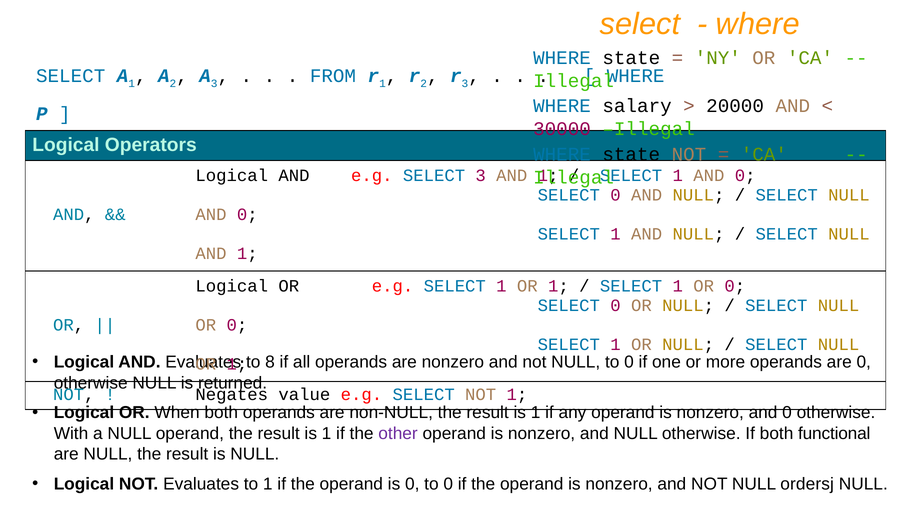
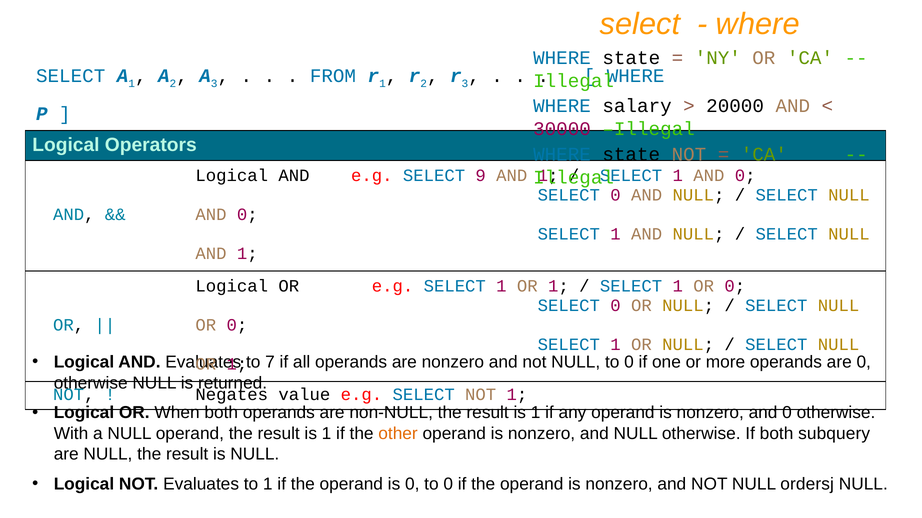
SELECT 3: 3 -> 9 (481, 176)
8: 8 -> 7 (270, 363)
other colour: purple -> orange (398, 434)
functional: functional -> subquery (834, 434)
